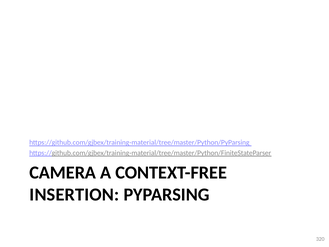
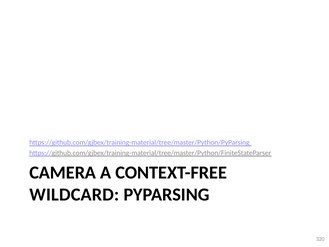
INSERTION: INSERTION -> WILDCARD (74, 194)
